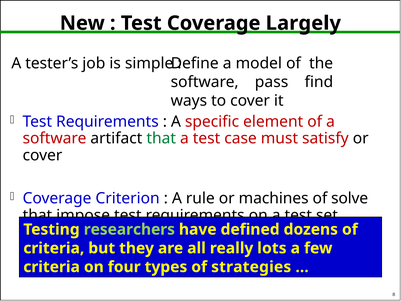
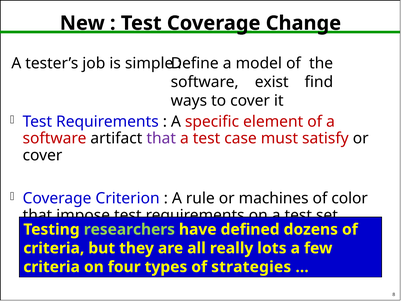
Largely: Largely -> Change (303, 23)
pass: pass -> exist (272, 82)
that colour: green -> purple (161, 138)
solve: solve -> color (350, 198)
